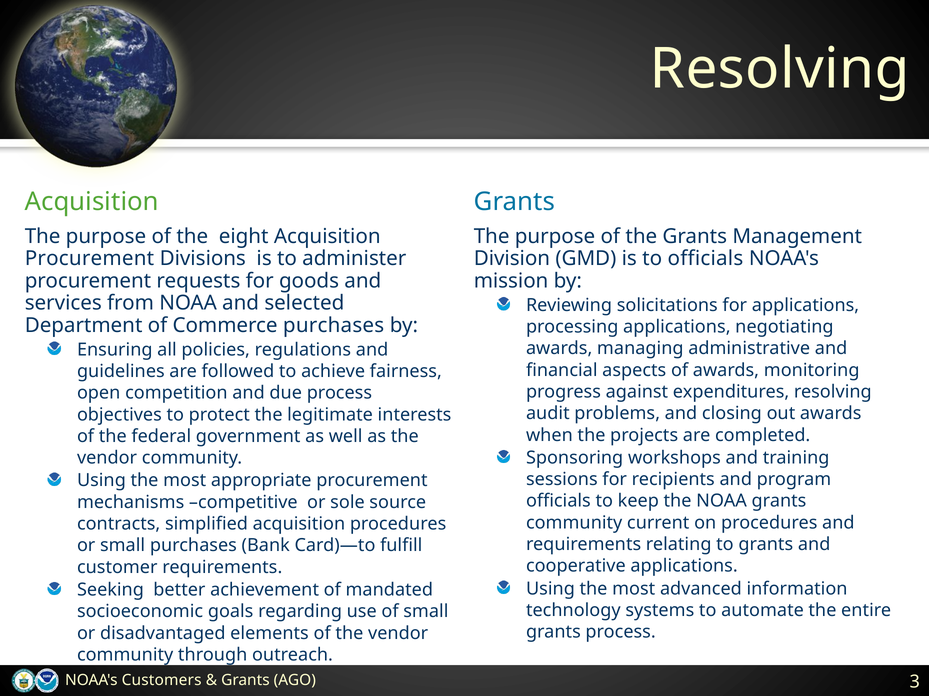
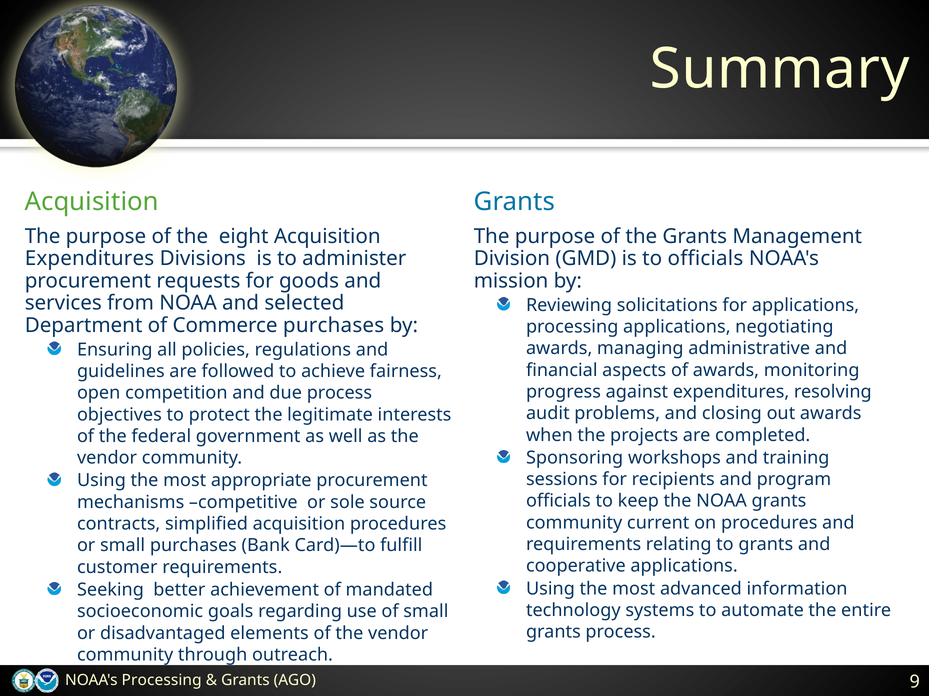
Resolving: Resolving -> Summary (780, 69)
Procurement: Procurement -> Expenditures (89, 259)
NOAA's Customers: Customers -> Processing (162, 681)
3: 3 -> 9 (915, 683)
